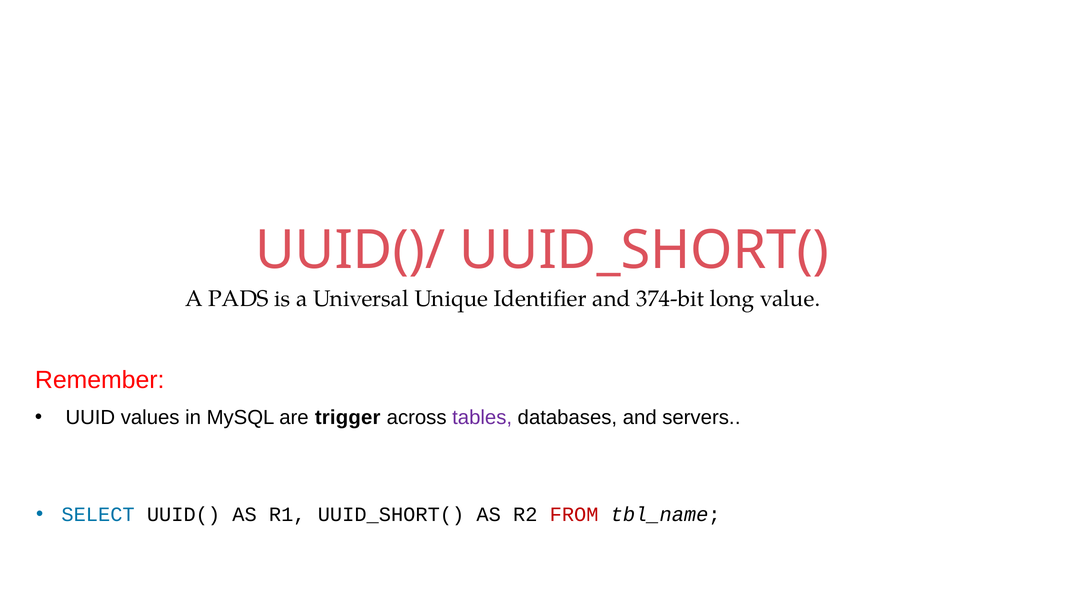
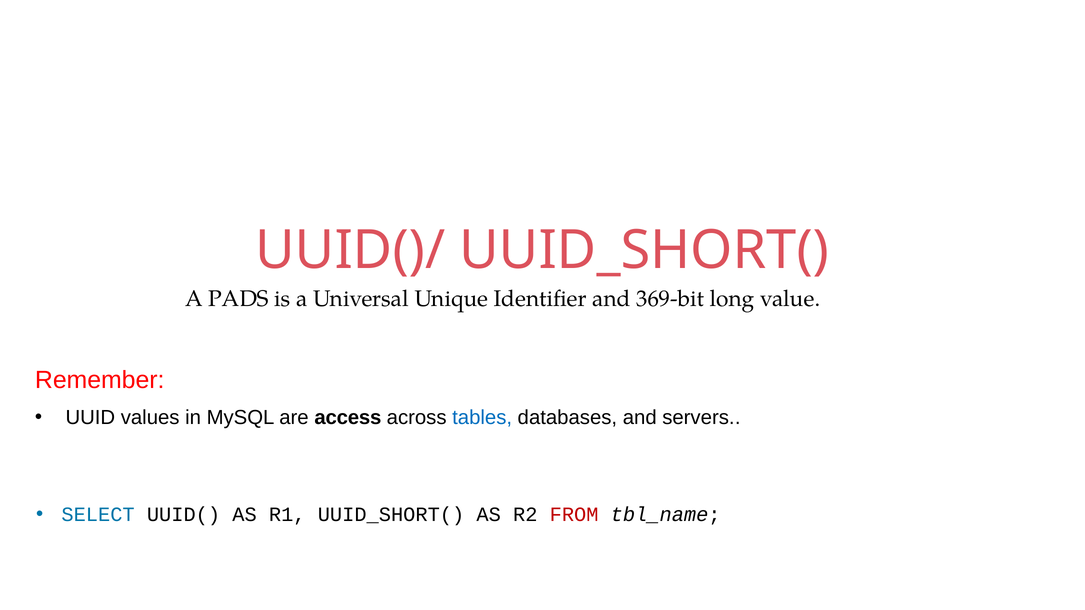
374-bit: 374-bit -> 369-bit (670, 299)
trigger: trigger -> access (348, 418)
tables colour: purple -> blue (482, 418)
